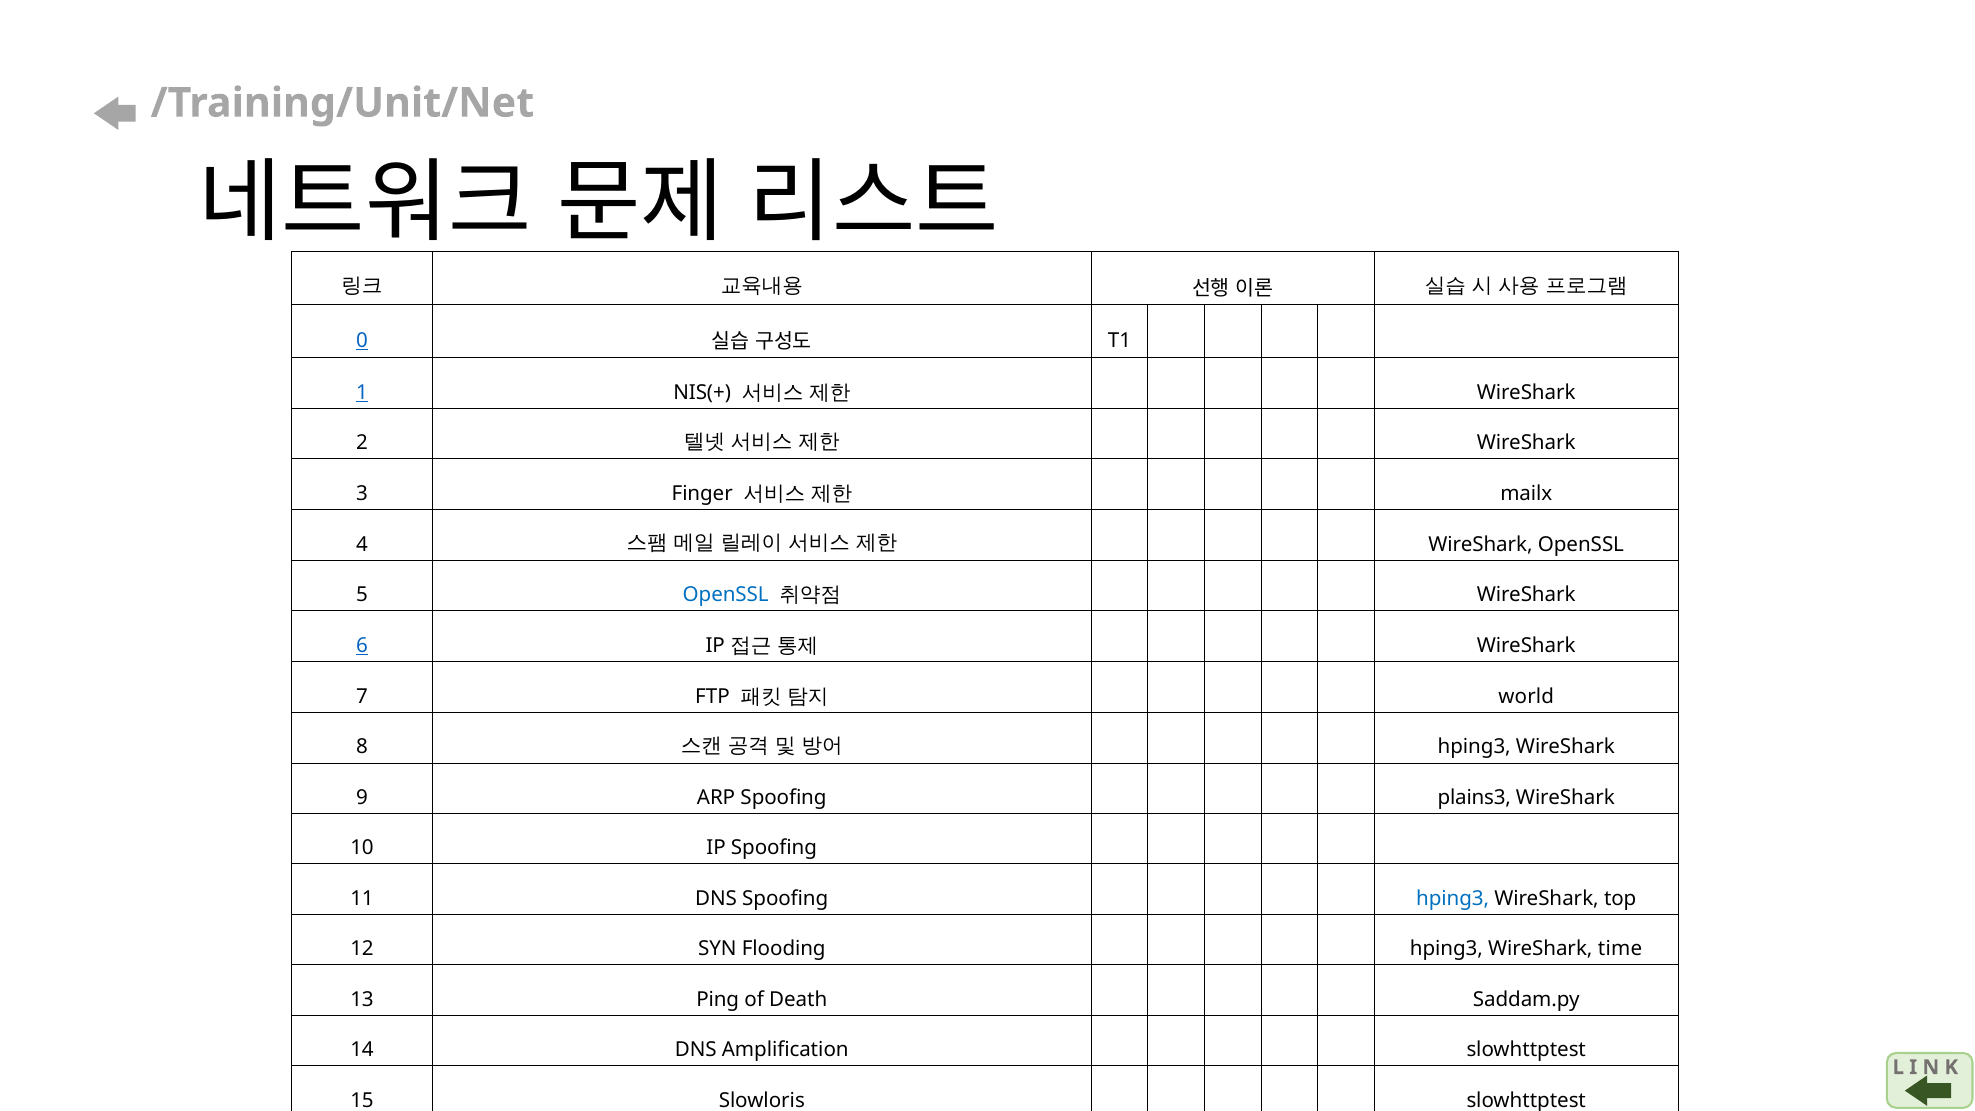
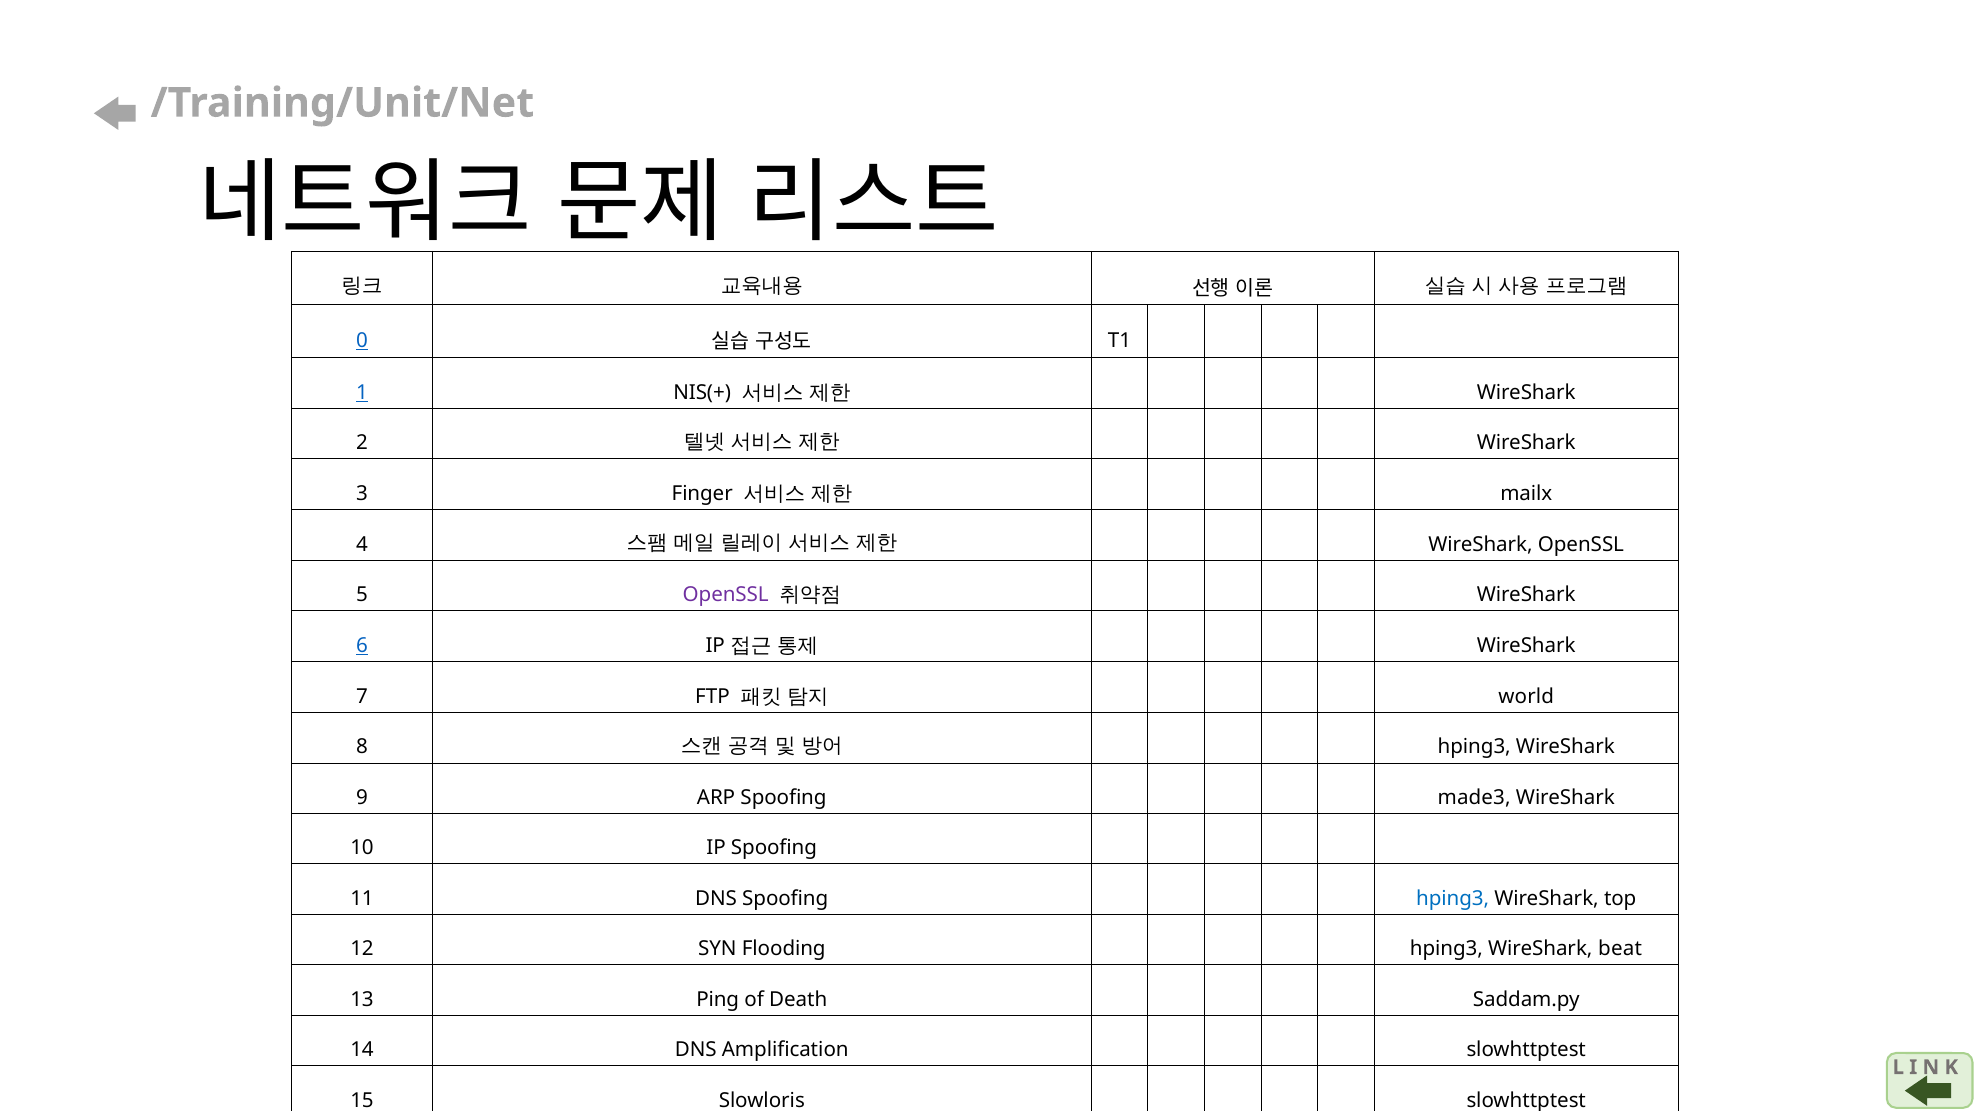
OpenSSL colour: blue -> purple (726, 595)
plains3: plains3 -> made3 (1474, 798)
time: time -> beat (1620, 949)
